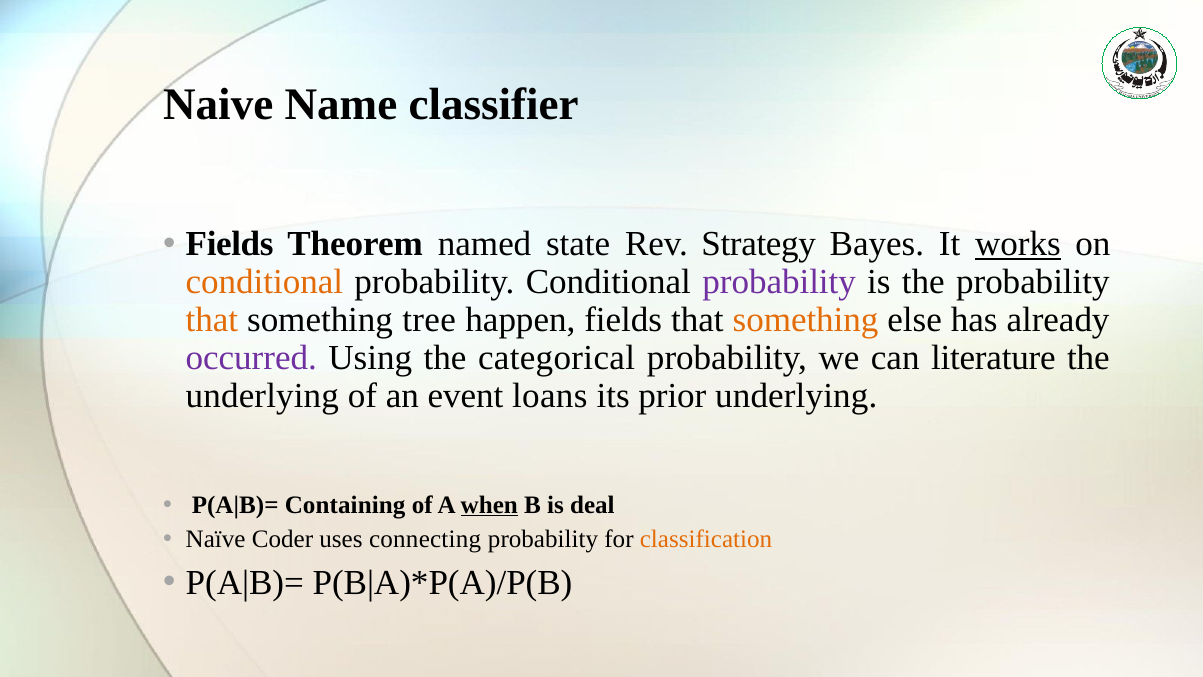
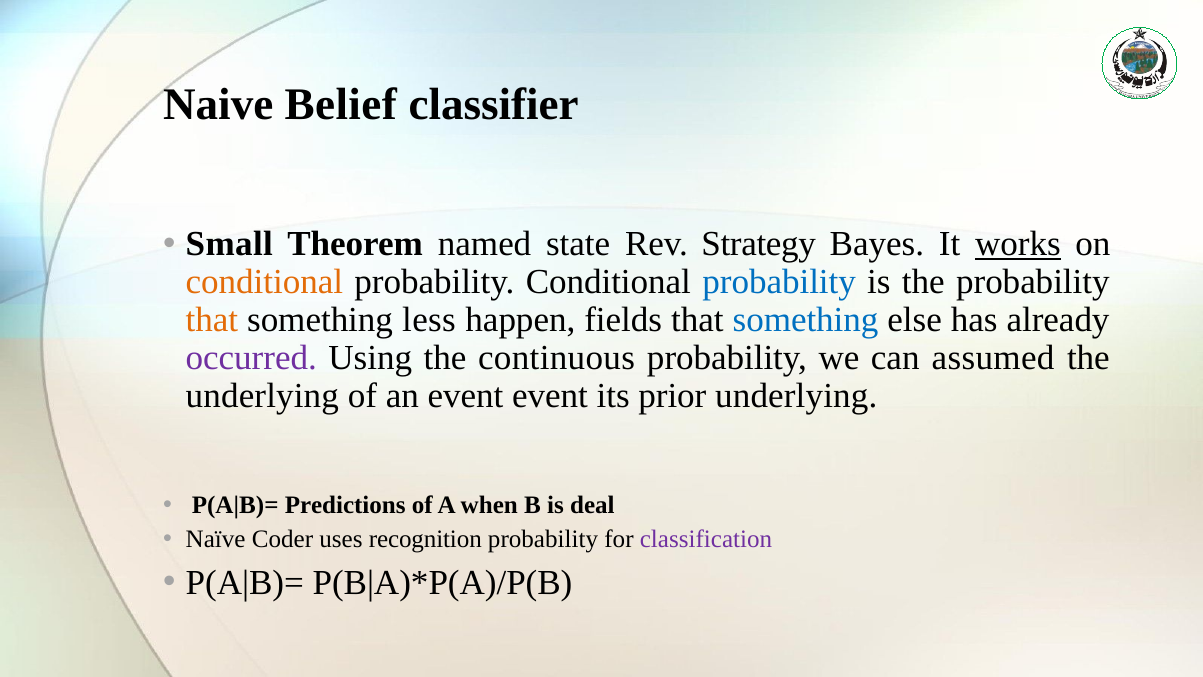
Name: Name -> Belief (341, 105)
Fields: Fields -> Small (229, 244)
probability colour: purple -> blue (779, 282)
tree: tree -> less (429, 320)
something colour: orange -> blue (806, 320)
categorical: categorical -> continuous (557, 357)
literature: literature -> assumed (993, 357)
event loans: loans -> event (550, 395)
Containing: Containing -> Predictions (345, 505)
when underline: present -> none (489, 505)
connecting: connecting -> recognition (425, 539)
classification colour: orange -> purple (706, 539)
